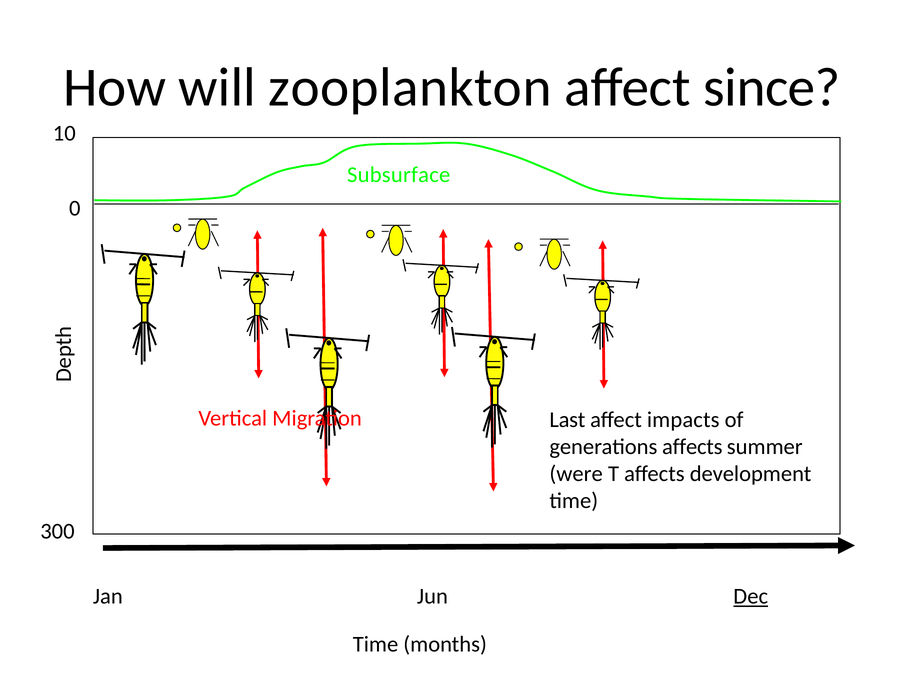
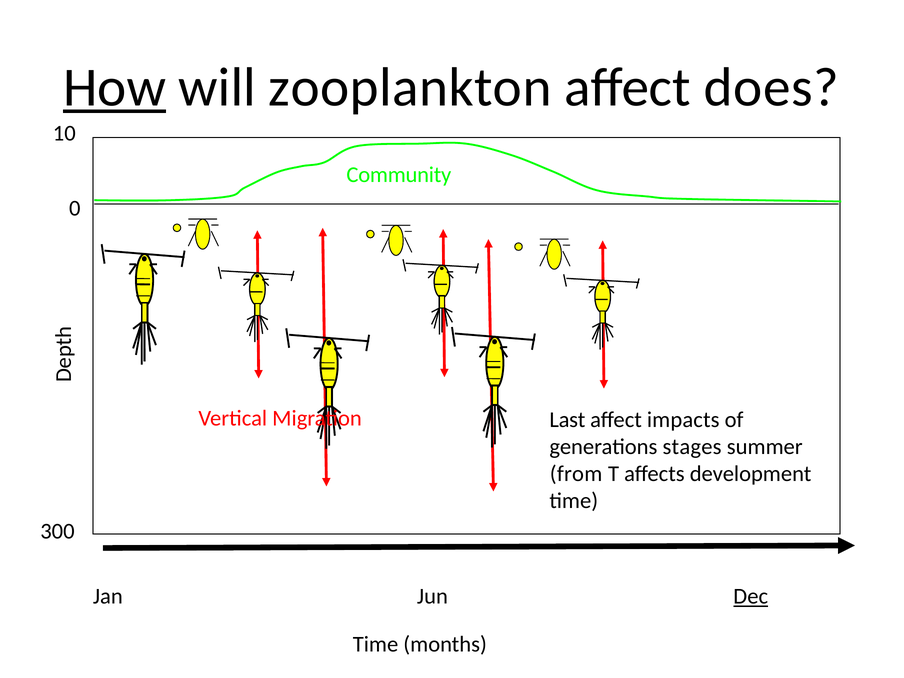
How underline: none -> present (115, 88)
since: since -> does (771, 88)
Subsurface: Subsurface -> Community (399, 175)
generations affects: affects -> stages (692, 447)
were: were -> from (576, 474)
